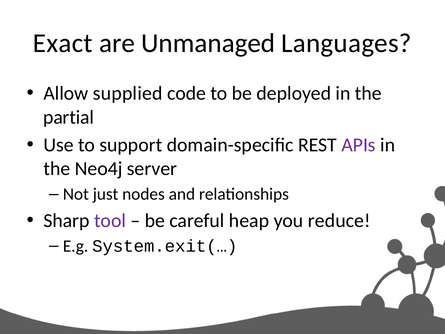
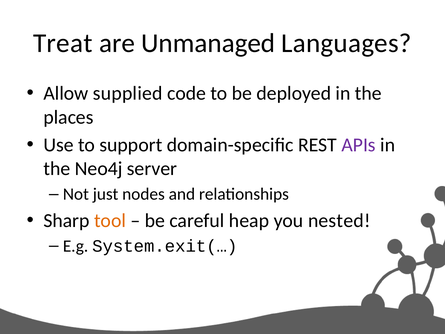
Exact: Exact -> Treat (63, 43)
partial: partial -> places (68, 117)
tool colour: purple -> orange (110, 221)
reduce: reduce -> nested (339, 221)
